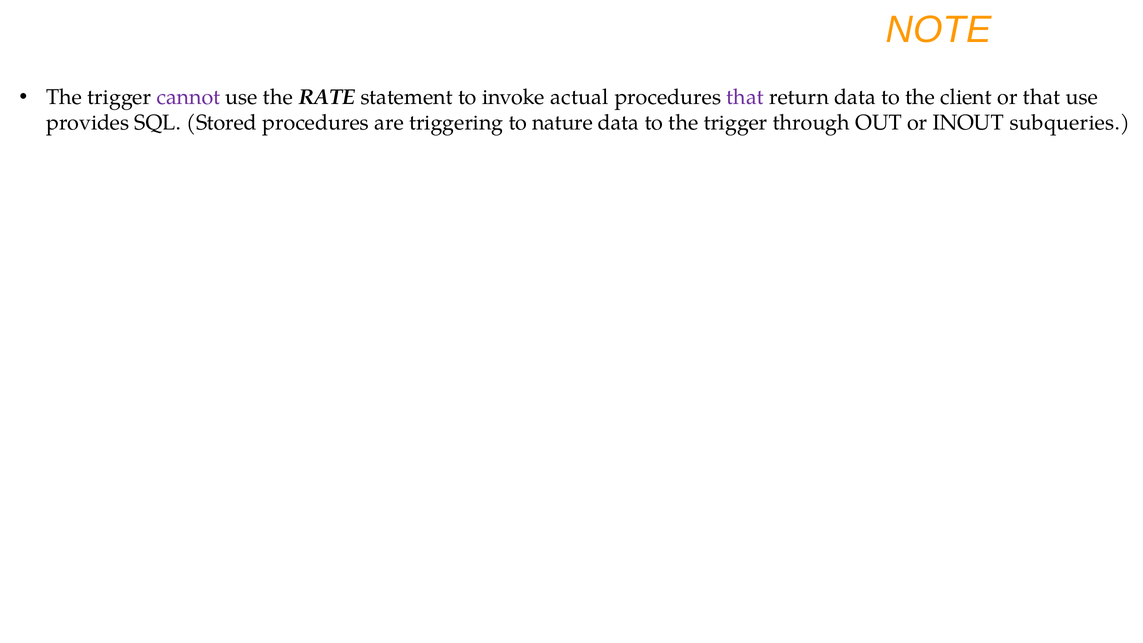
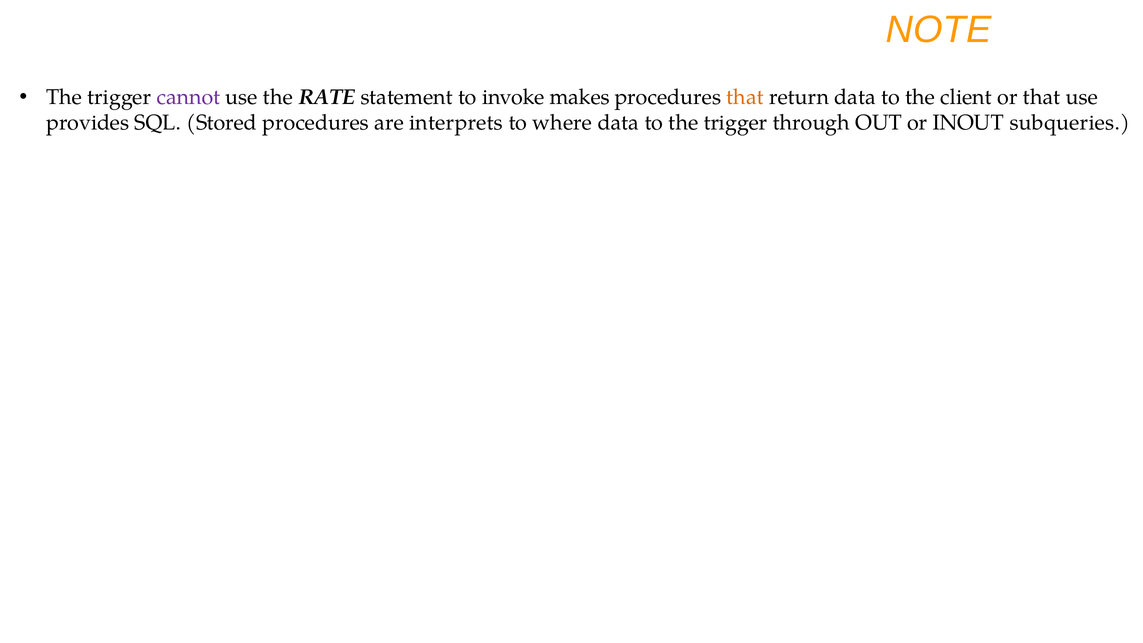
actual: actual -> makes (580, 97)
that colour: purple -> orange (745, 97)
triggering: triggering -> interprets (456, 123)
nature: nature -> where (562, 123)
